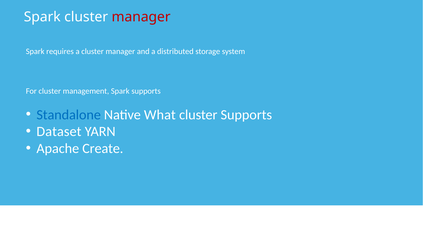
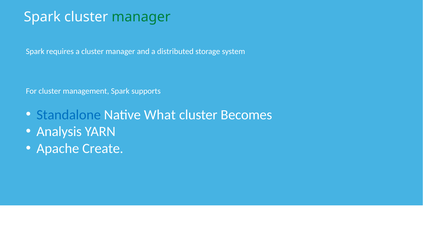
manager colour: red -> green (141, 17)
cluster Supports: Supports -> Becomes (246, 115)
Dataset: Dataset -> Analysis (59, 132)
